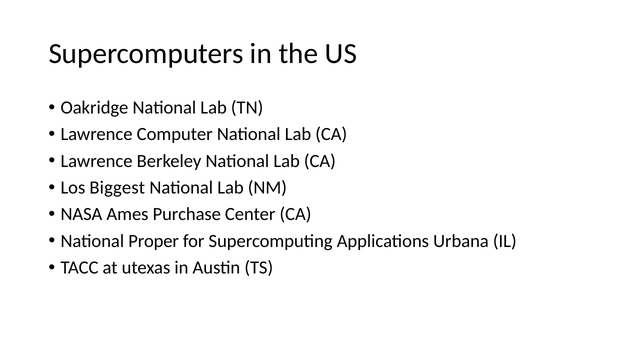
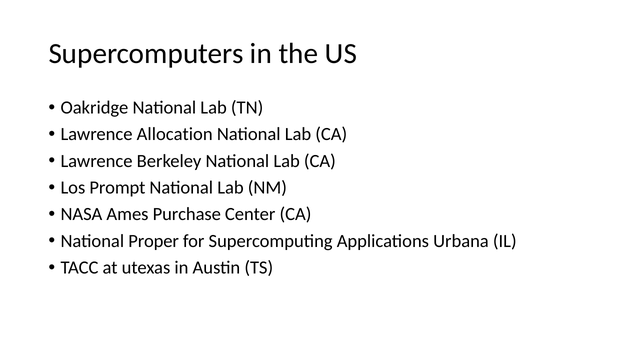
Computer: Computer -> Allocation (175, 134)
Biggest: Biggest -> Prompt (117, 188)
